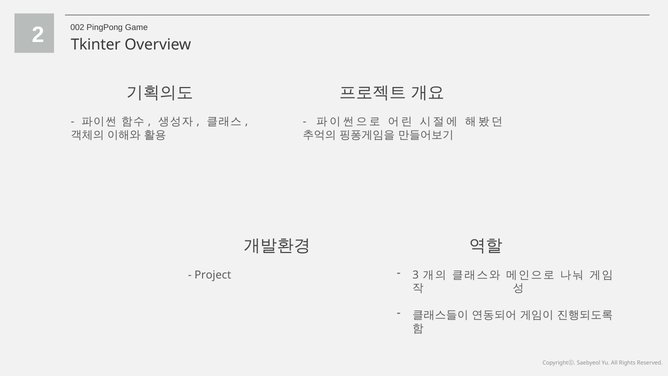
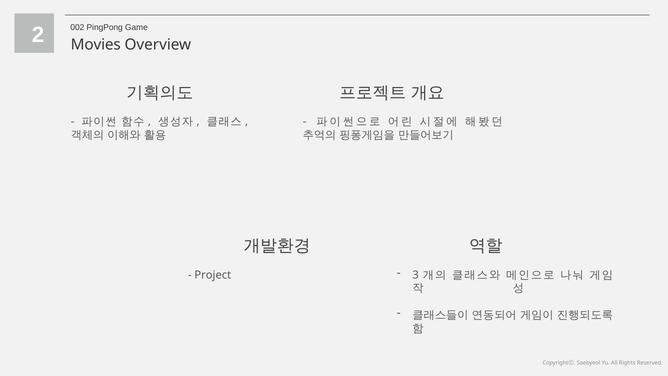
Tkinter: Tkinter -> Movies (96, 45)
